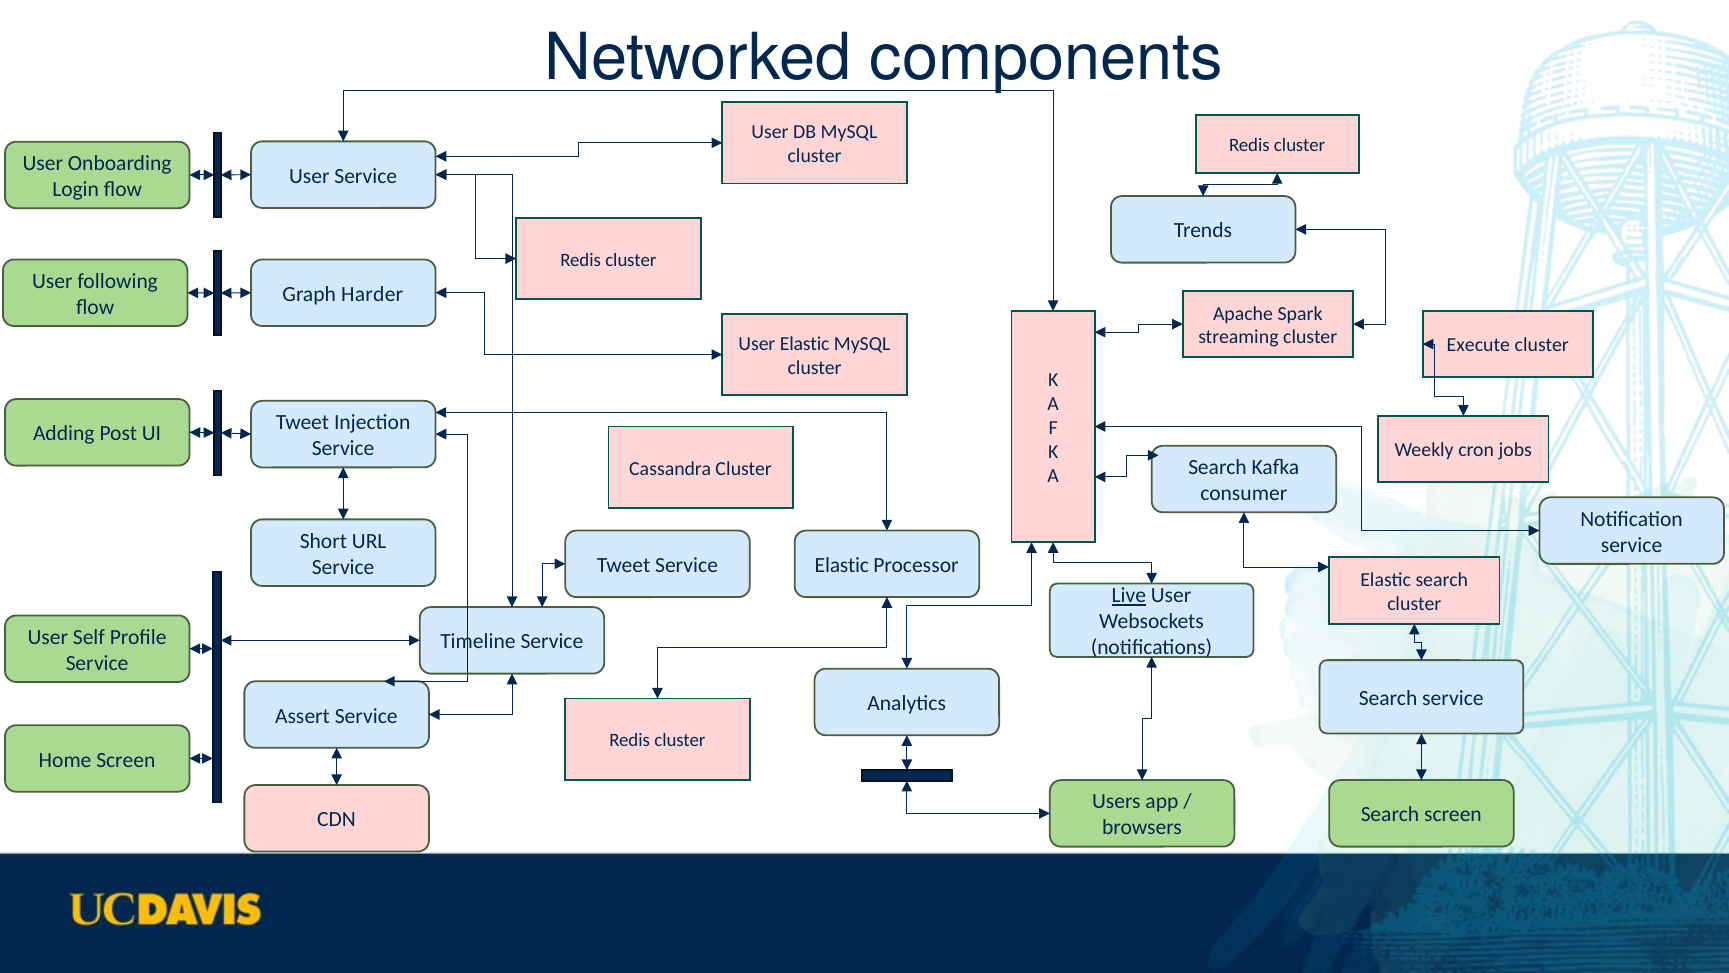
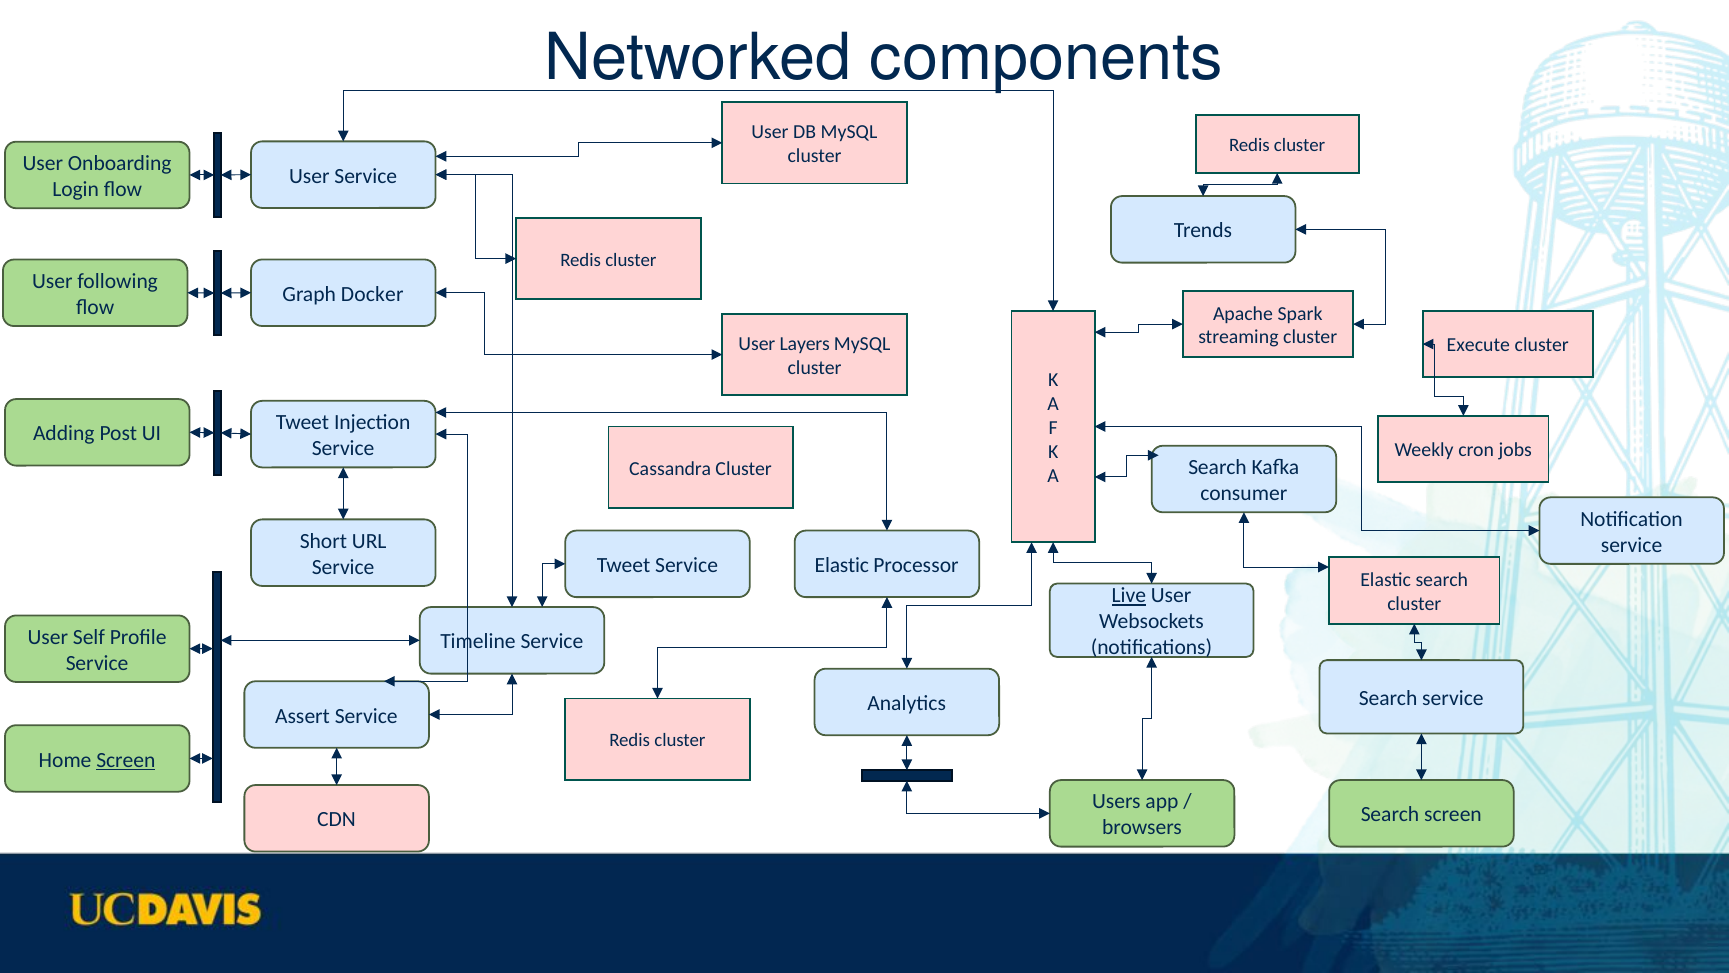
Harder: Harder -> Docker (372, 294)
User Elastic: Elastic -> Layers (805, 344)
Screen underline: none -> present (126, 760)
